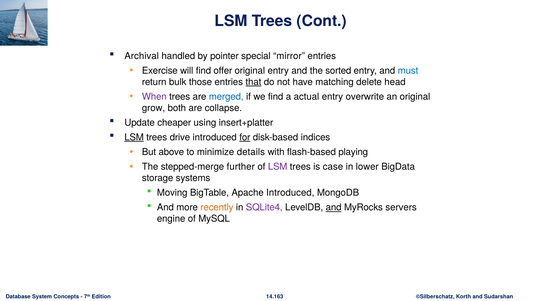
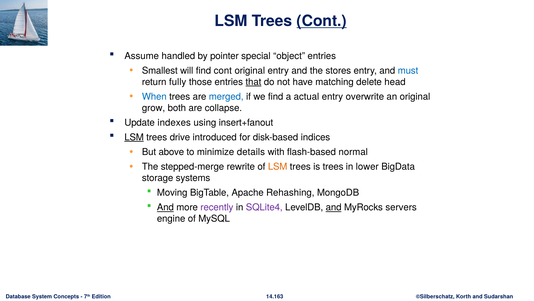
Cont underline: none -> present (322, 21)
Archival: Archival -> Assume (142, 56)
mirror: mirror -> object (289, 56)
Exercise: Exercise -> Smallest (160, 70)
find offer: offer -> cont (223, 70)
sorted: sorted -> stores (338, 70)
bulk: bulk -> fully (178, 82)
When colour: purple -> blue (154, 96)
cheaper: cheaper -> indexes (174, 122)
insert+platter: insert+platter -> insert+fanout (246, 122)
for underline: present -> none (245, 137)
playing: playing -> normal (353, 152)
further: further -> rewrite (241, 166)
LSM colour: purple -> orange (278, 166)
is case: case -> trees (333, 166)
Apache Introduced: Introduced -> Rehashing (290, 192)
And underline: none -> present (165, 207)
recently colour: orange -> purple (217, 207)
